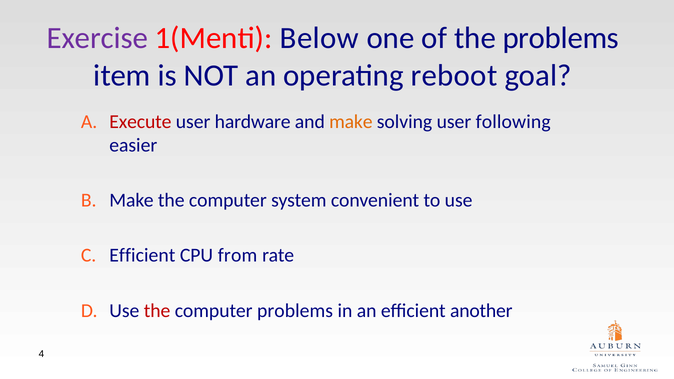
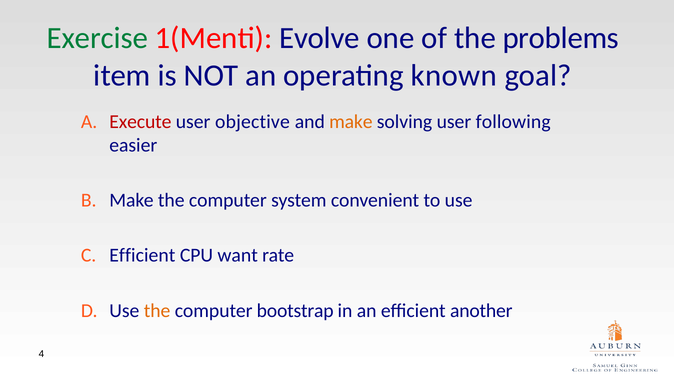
Exercise colour: purple -> green (97, 38)
Below: Below -> Evolve (320, 38)
reboot: reboot -> known (454, 75)
hardware: hardware -> objective (252, 122)
from: from -> want (238, 256)
the colour: red -> orange (157, 311)
computer problems: problems -> bootstrap (295, 311)
